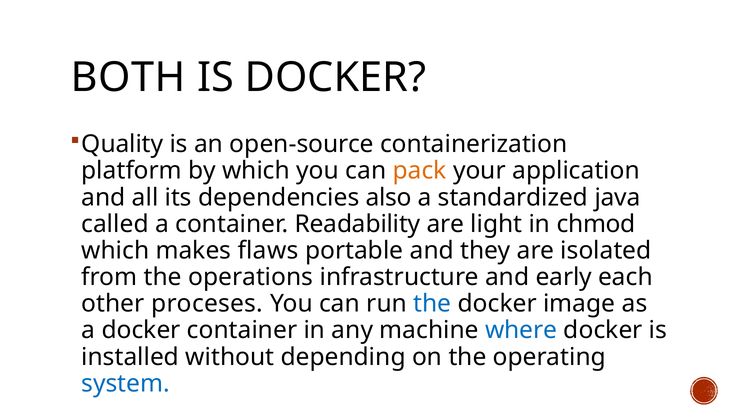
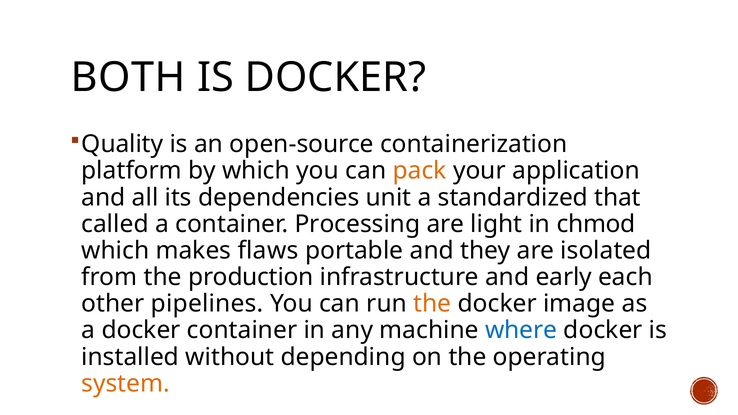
also: also -> unit (389, 198)
java: java -> that (617, 198)
Readability: Readability -> Processing (357, 224)
operations: operations -> production (251, 277)
proceses: proceses -> pipelines (207, 304)
the colour: blue -> orange (432, 304)
system colour: blue -> orange (126, 384)
